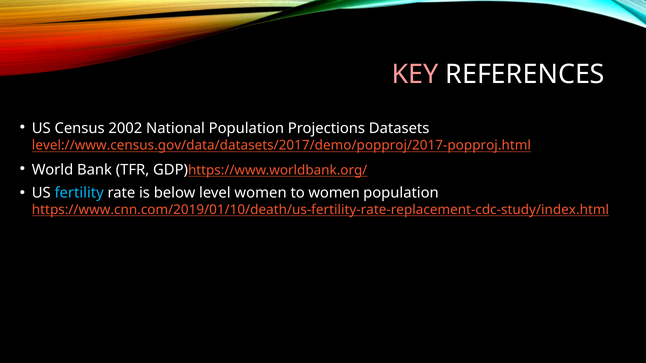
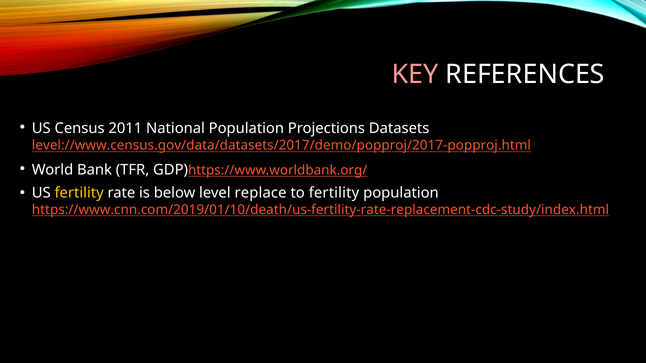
2002: 2002 -> 2011 (125, 128)
fertility colour: light blue -> yellow (79, 193)
level women: women -> replace (261, 193)
to women: women -> fertility (334, 193)
